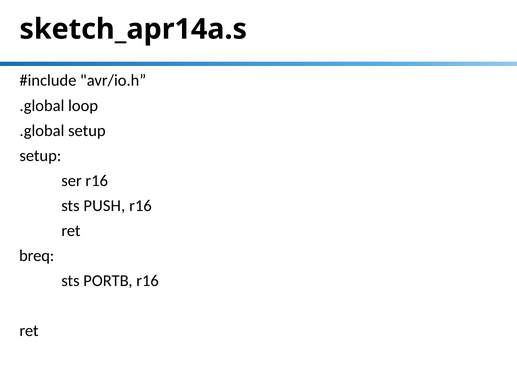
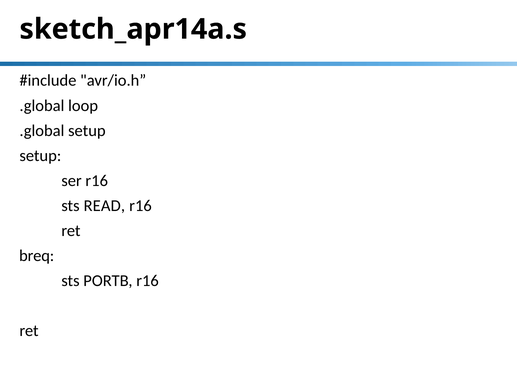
PUSH: PUSH -> READ (104, 206)
